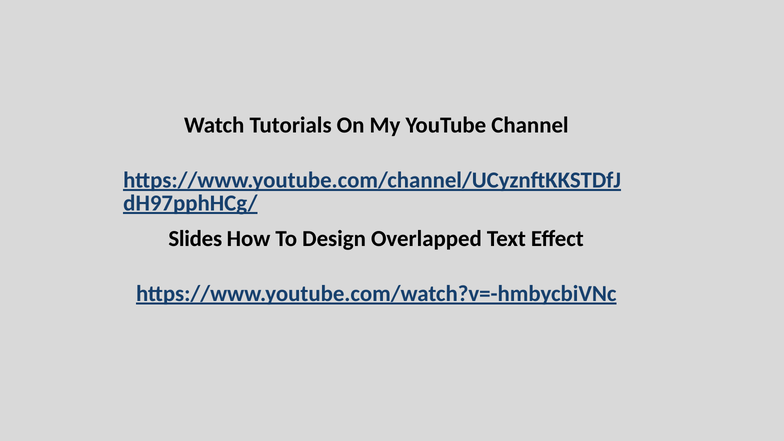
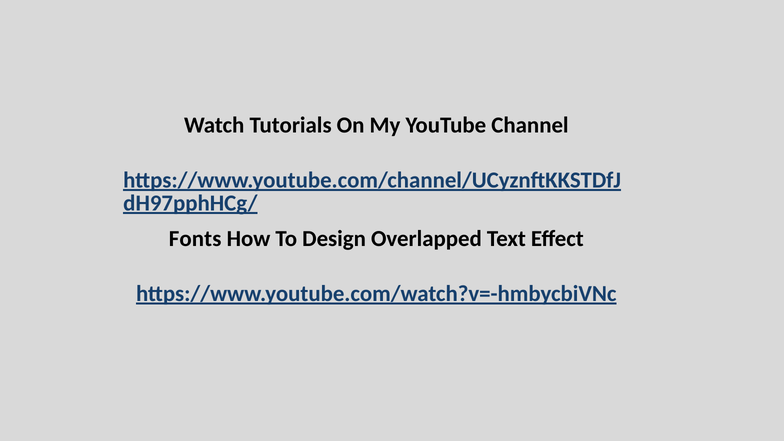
Slides: Slides -> Fonts (195, 239)
